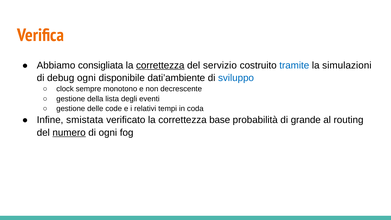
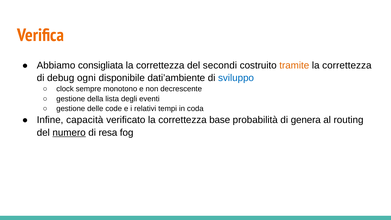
correttezza underline: present -> none (160, 65)
servizio: servizio -> secondi (220, 65)
tramite colour: blue -> orange (294, 65)
simulazioni: simulazioni -> correttezza (347, 65)
smistata: smistata -> capacità (85, 120)
grande: grande -> genera (306, 120)
di ogni: ogni -> resa (108, 133)
